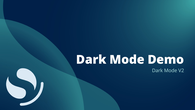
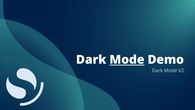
Mode underline: none -> present (127, 60)
